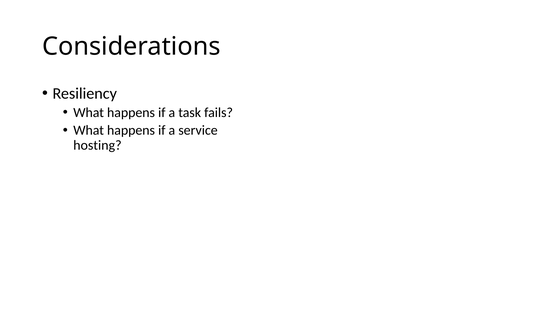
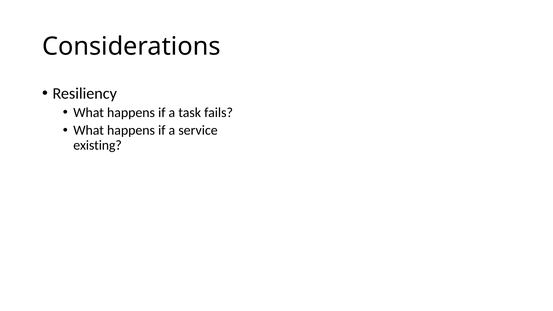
hosting: hosting -> existing (98, 145)
